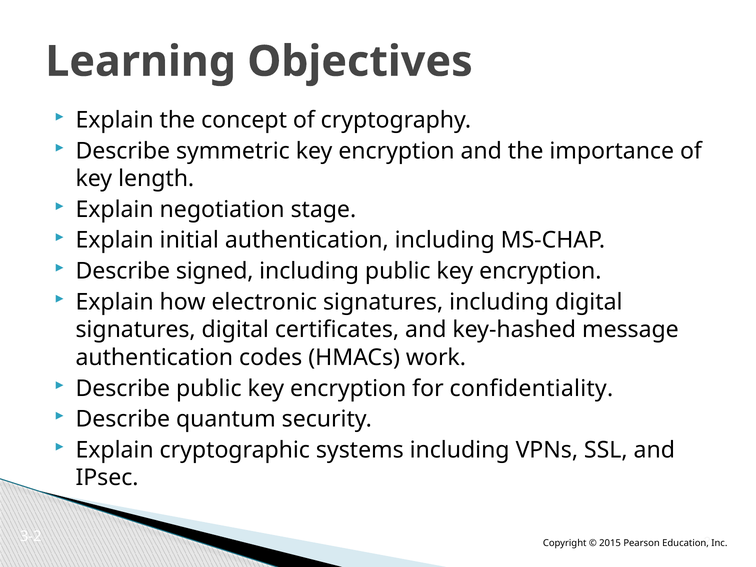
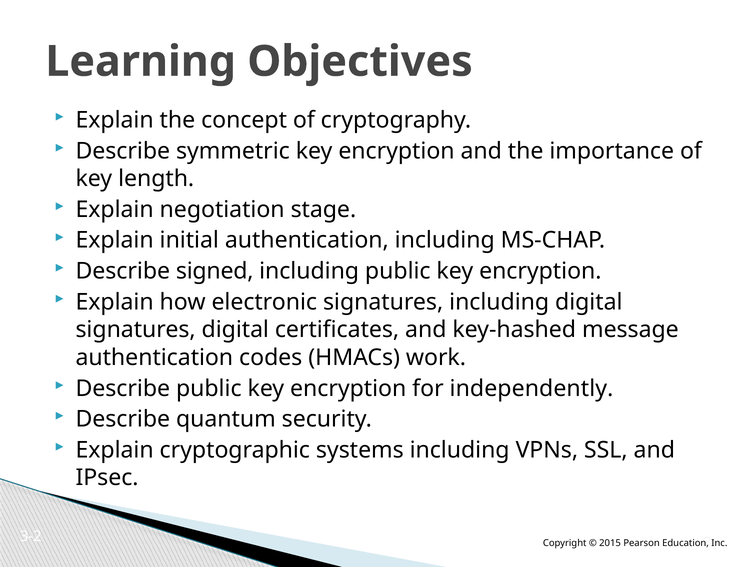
confidentiality: confidentiality -> independently (531, 388)
